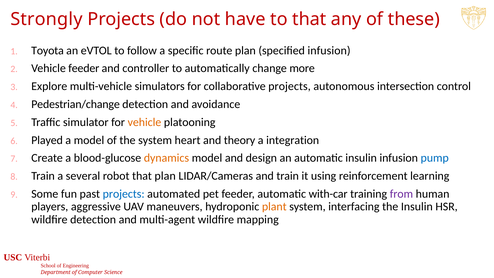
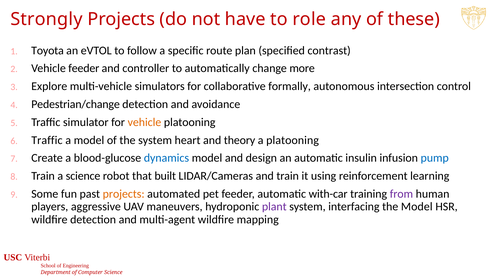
to that: that -> role (309, 19)
specified infusion: infusion -> contrast (329, 50)
collaborative projects: projects -> formally (290, 86)
Played: Played -> Traffic (47, 140)
a integration: integration -> platooning (293, 140)
dynamics colour: orange -> blue (166, 158)
a several: several -> science (83, 176)
that plan: plan -> built (165, 176)
projects colour: blue -> orange (124, 194)
plant colour: orange -> purple (274, 207)
the Insulin: Insulin -> Model (417, 207)
